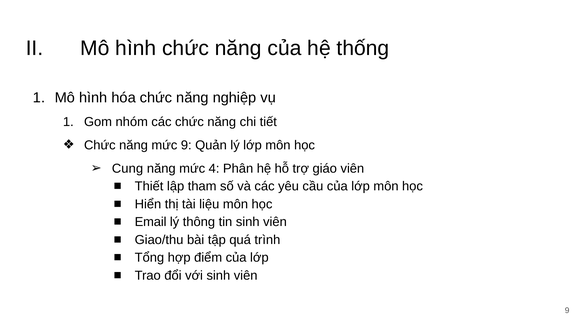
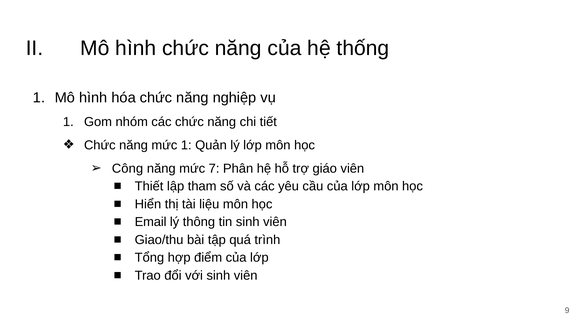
mức 9: 9 -> 1 (186, 145)
Cung: Cung -> Công (128, 168)
4: 4 -> 7 (214, 168)
